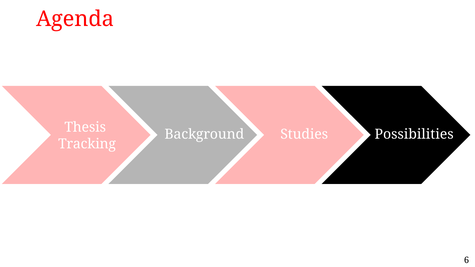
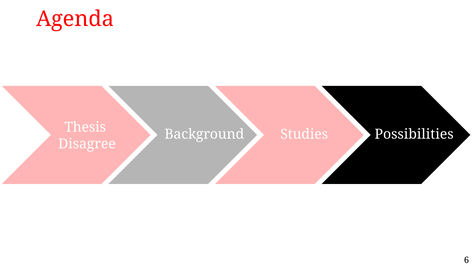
Tracking: Tracking -> Disagree (87, 144)
